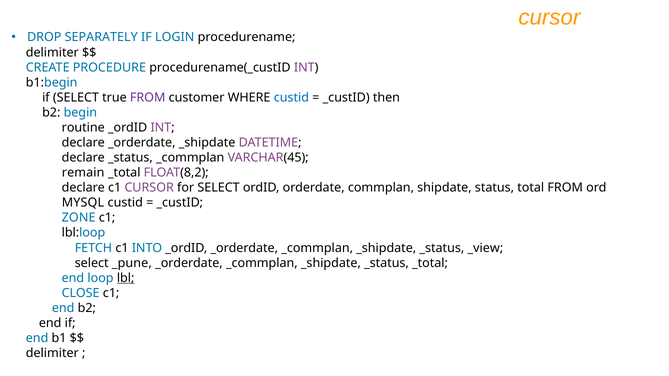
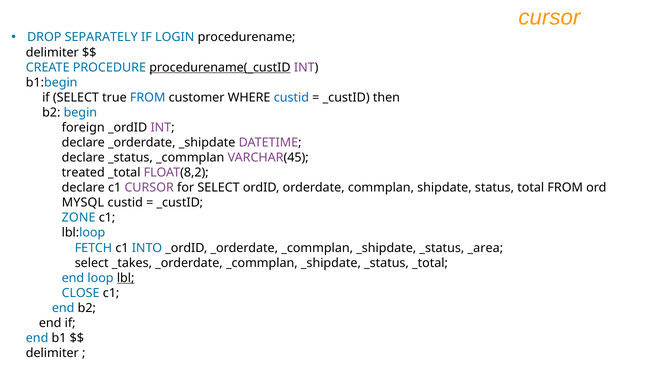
procedurename(_custID underline: none -> present (220, 67)
FROM colour: purple -> blue (148, 98)
routine: routine -> foreign (83, 128)
remain: remain -> treated (83, 173)
_view: _view -> _area (485, 248)
_pune: _pune -> _takes (132, 263)
